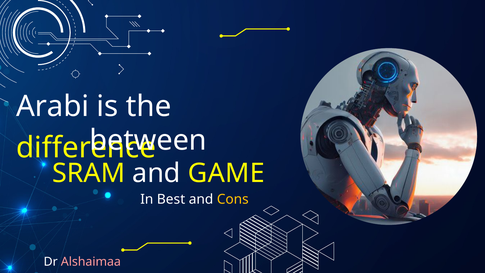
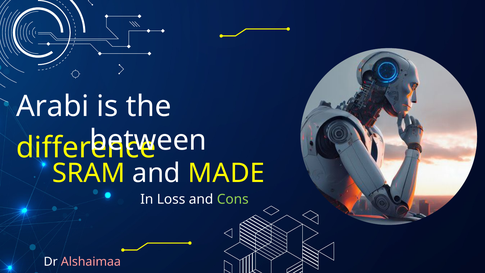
GAME: GAME -> MADE (226, 173)
Best: Best -> Loss (171, 199)
Cons colour: yellow -> light green (233, 199)
